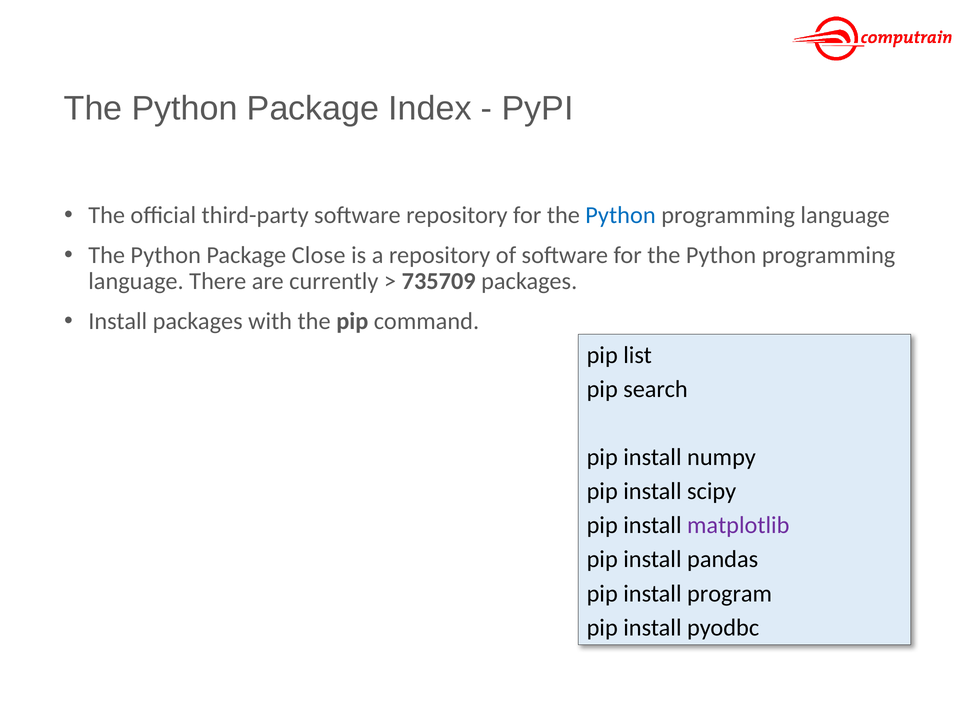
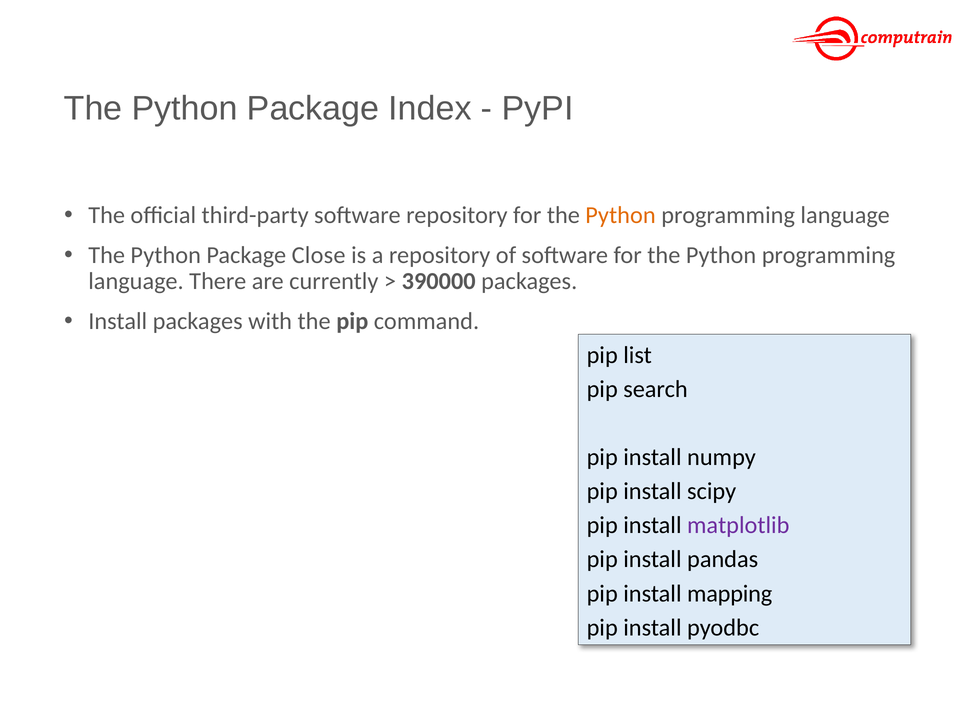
Python colour: blue -> orange (621, 215)
735709: 735709 -> 390000 (439, 281)
program: program -> mapping (730, 593)
